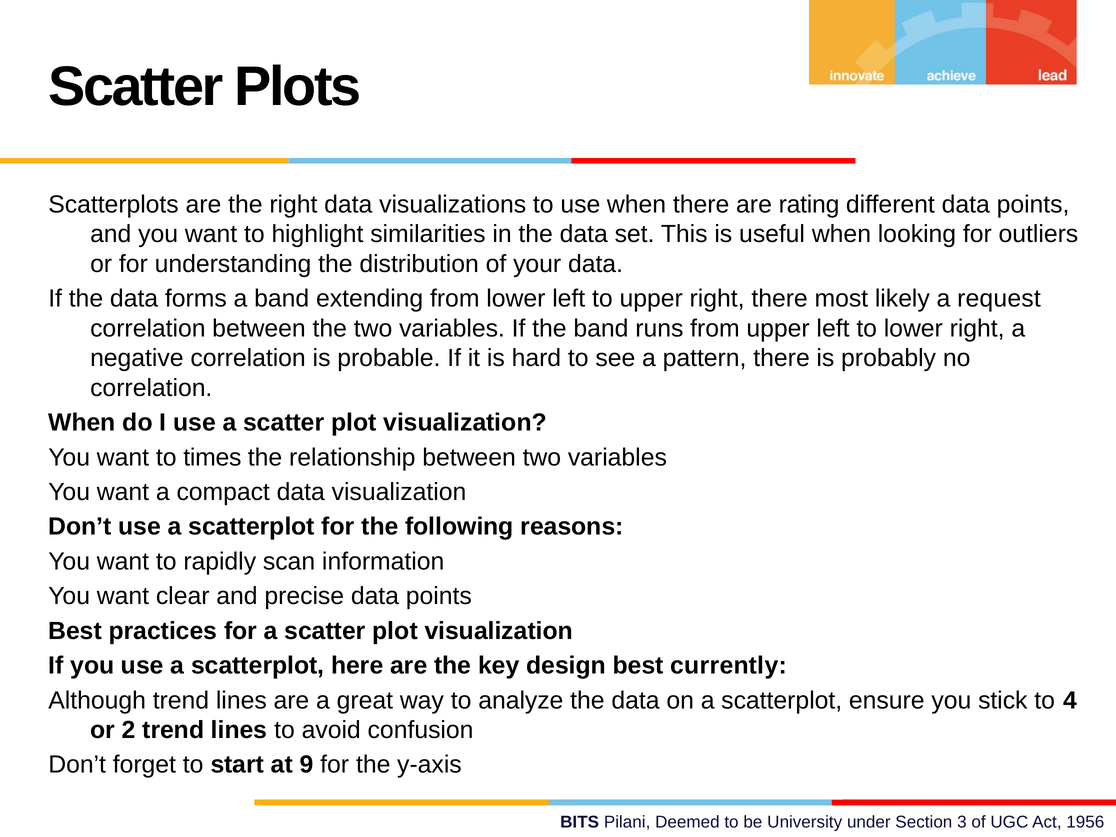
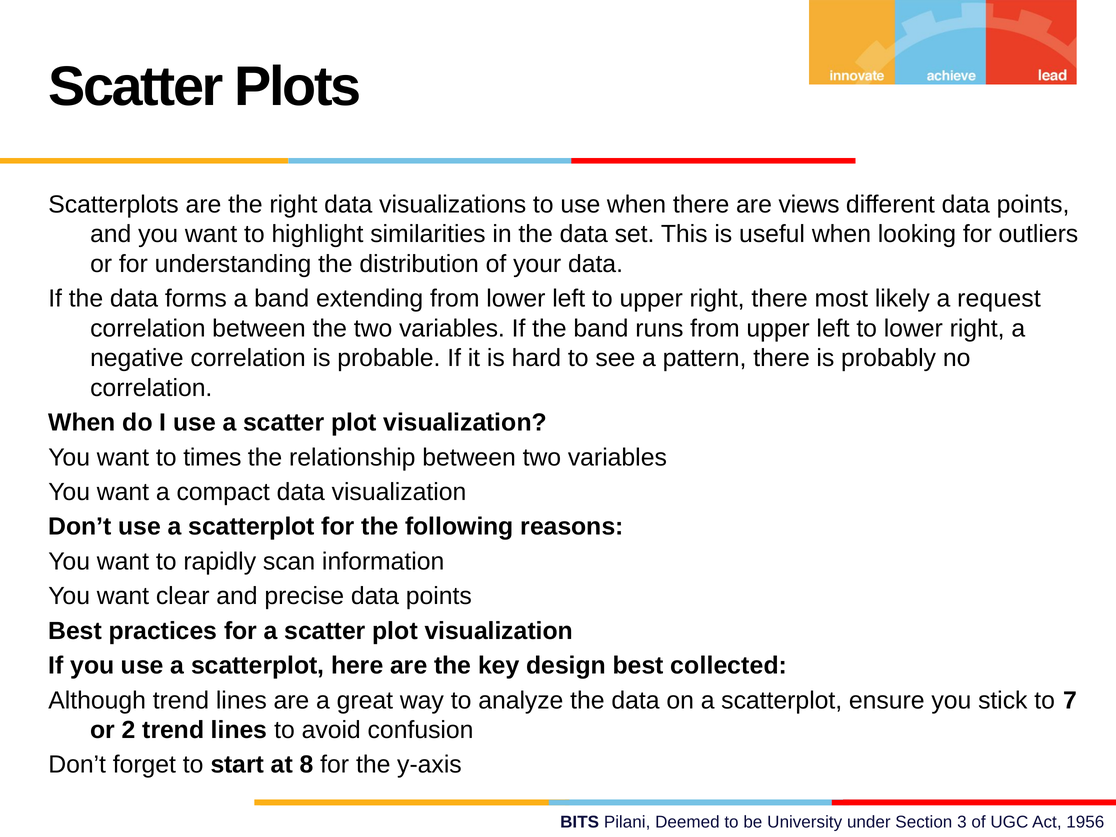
rating: rating -> views (809, 205)
currently: currently -> collected (729, 666)
4: 4 -> 7 (1070, 700)
9: 9 -> 8 (307, 765)
